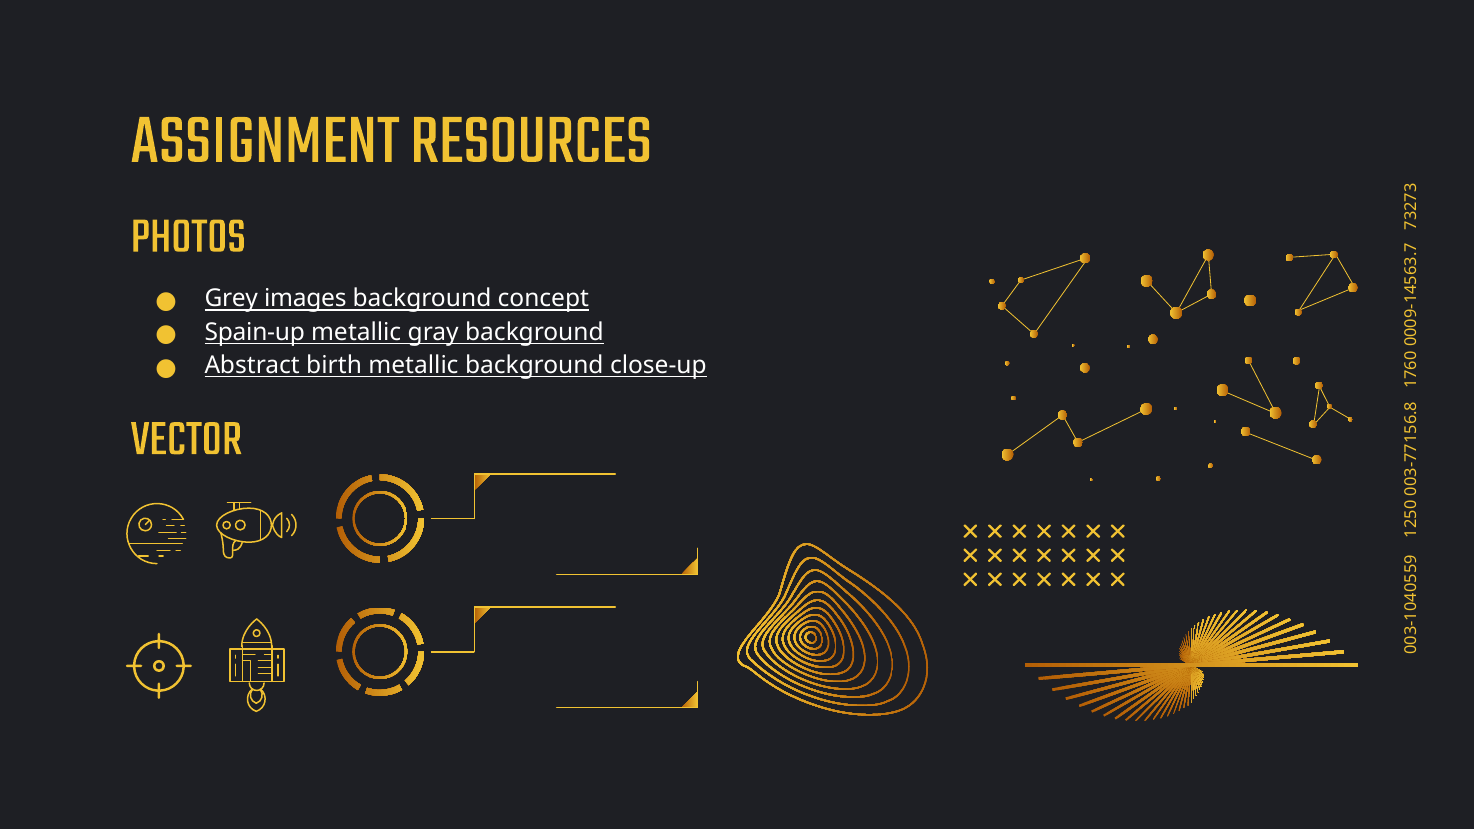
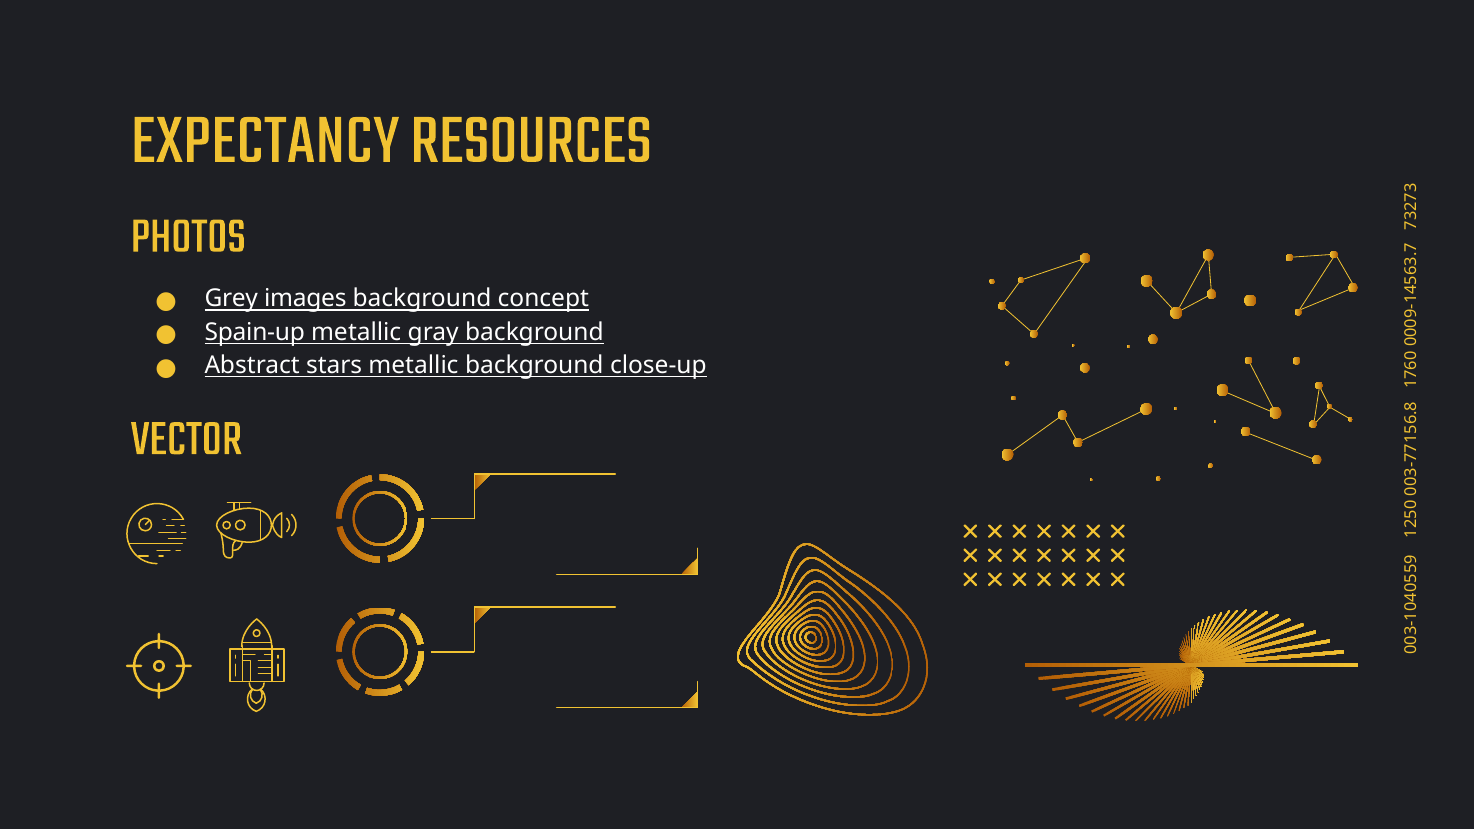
ASSIGNMENT: ASSIGNMENT -> EXPECTANCY (265, 138)
birth: birth -> stars (334, 366)
